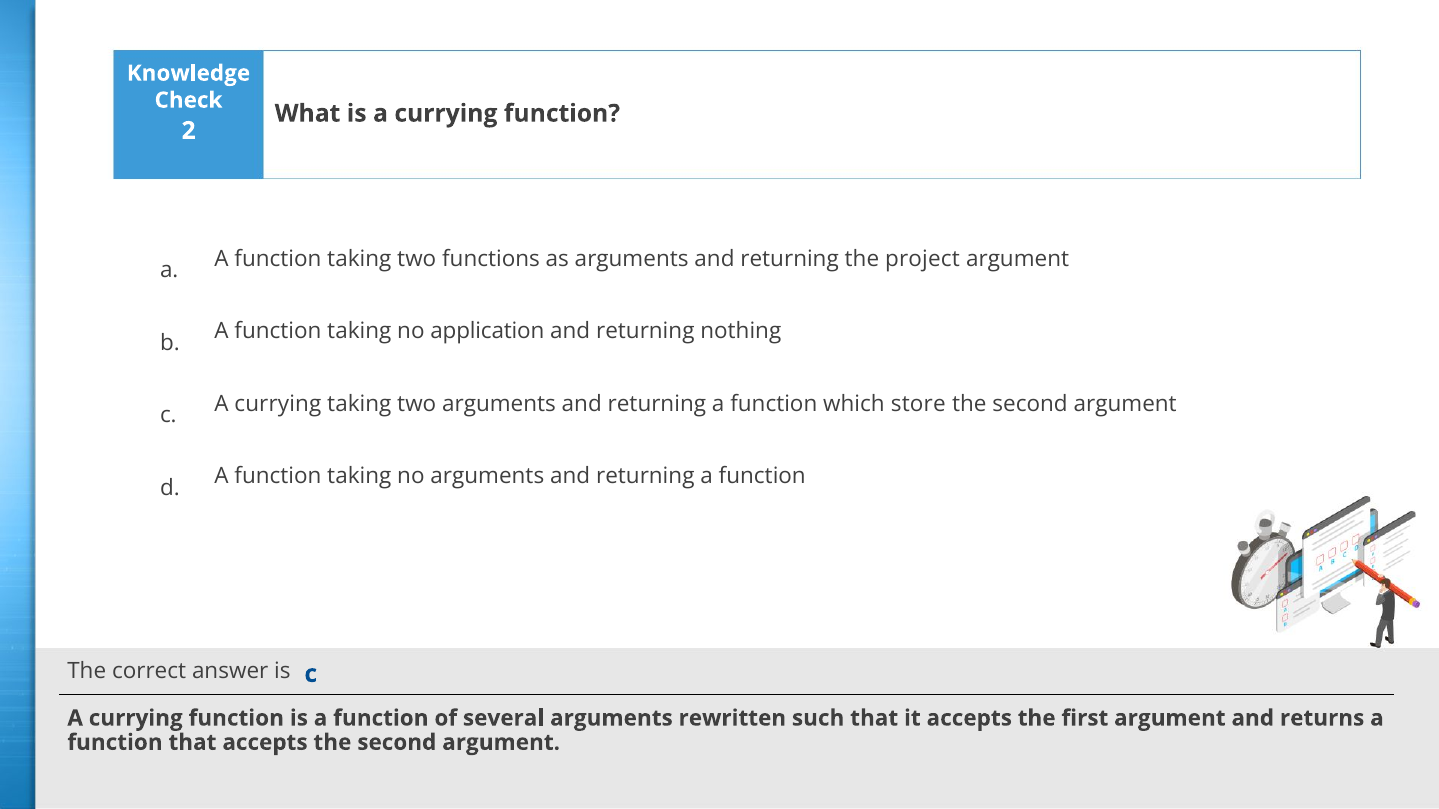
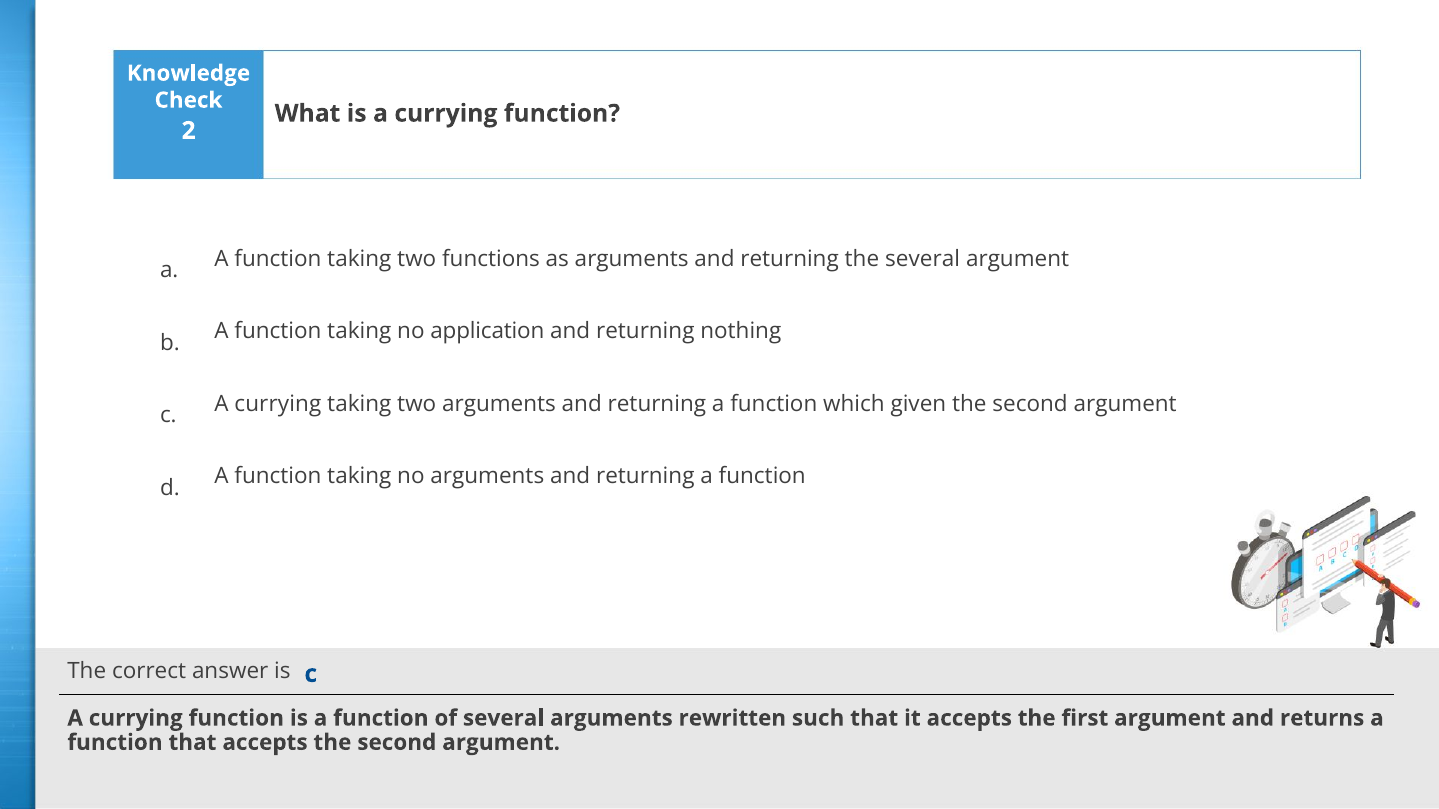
the project: project -> several (923, 259)
store: store -> given (918, 404)
